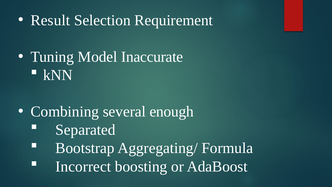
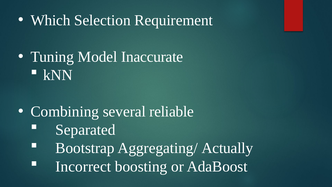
Result: Result -> Which (50, 20)
enough: enough -> reliable (172, 112)
Formula: Formula -> Actually (227, 148)
